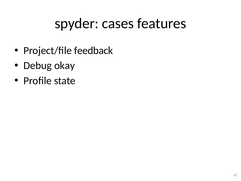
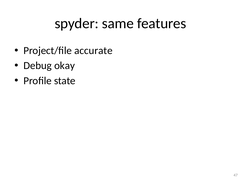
cases: cases -> same (118, 23)
feedback: feedback -> accurate (93, 51)
